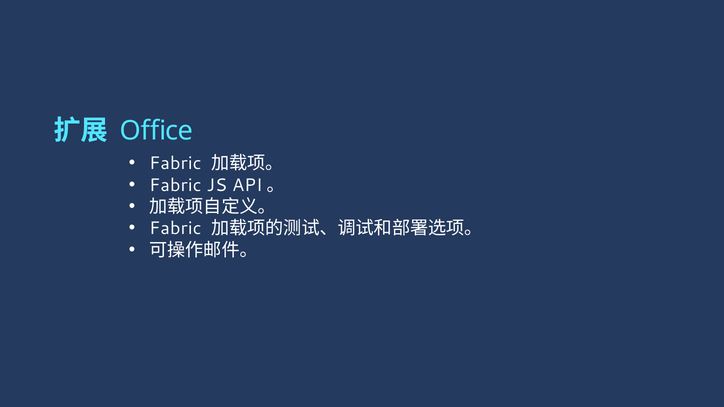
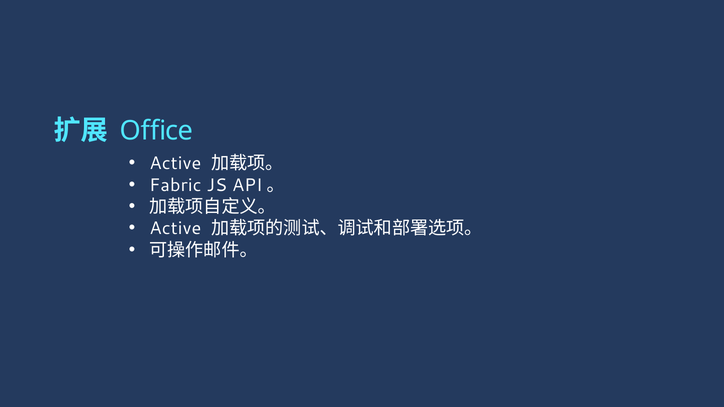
Fabric: Fabric -> Active (175, 163)
Fabric: Fabric -> Active (175, 229)
